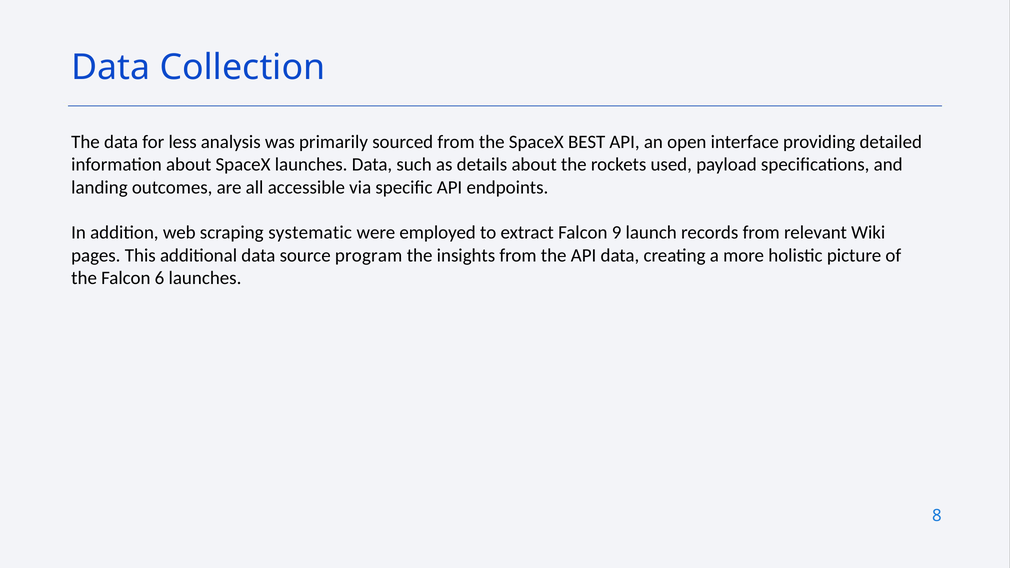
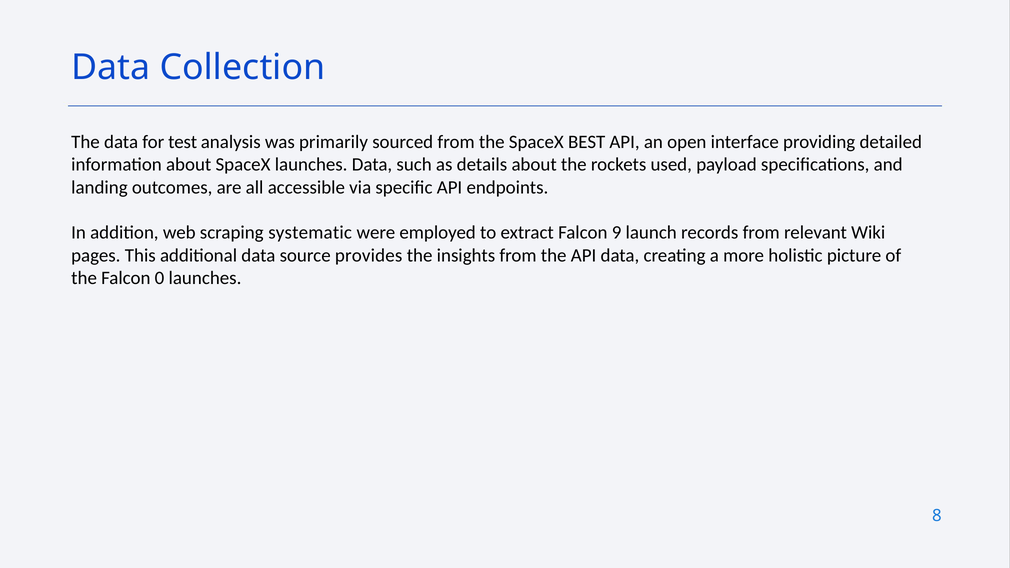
less: less -> test (183, 142)
program: program -> provides (369, 255)
6: 6 -> 0 (160, 278)
